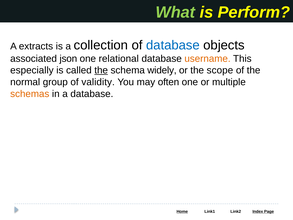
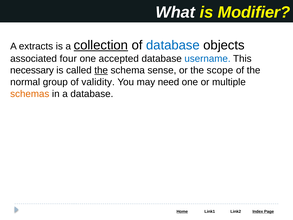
What colour: light green -> white (175, 12)
Perform: Perform -> Modifier (254, 12)
collection underline: none -> present (101, 45)
json: json -> four (68, 59)
relational: relational -> accepted (119, 59)
username colour: orange -> blue (207, 59)
especially: especially -> necessary (32, 70)
widely: widely -> sense (162, 70)
often: often -> need (168, 82)
